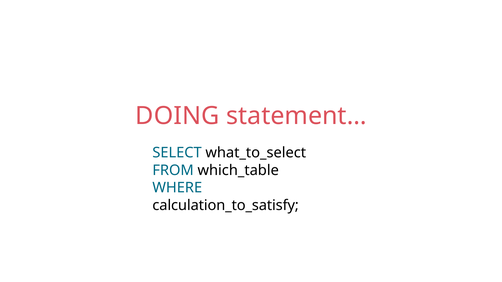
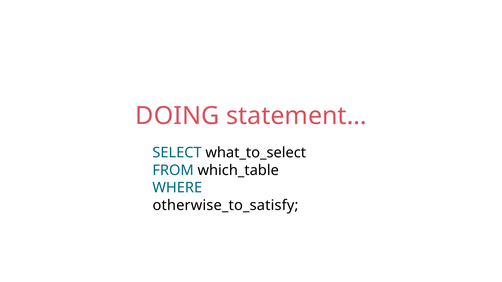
calculation_to_satisfy: calculation_to_satisfy -> otherwise_to_satisfy (225, 206)
